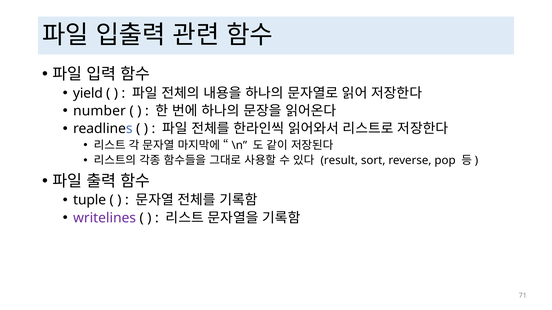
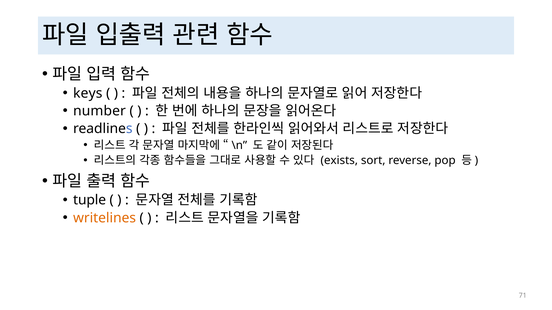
yield: yield -> keys (88, 93)
result: result -> exists (339, 161)
writelines colour: purple -> orange (105, 218)
